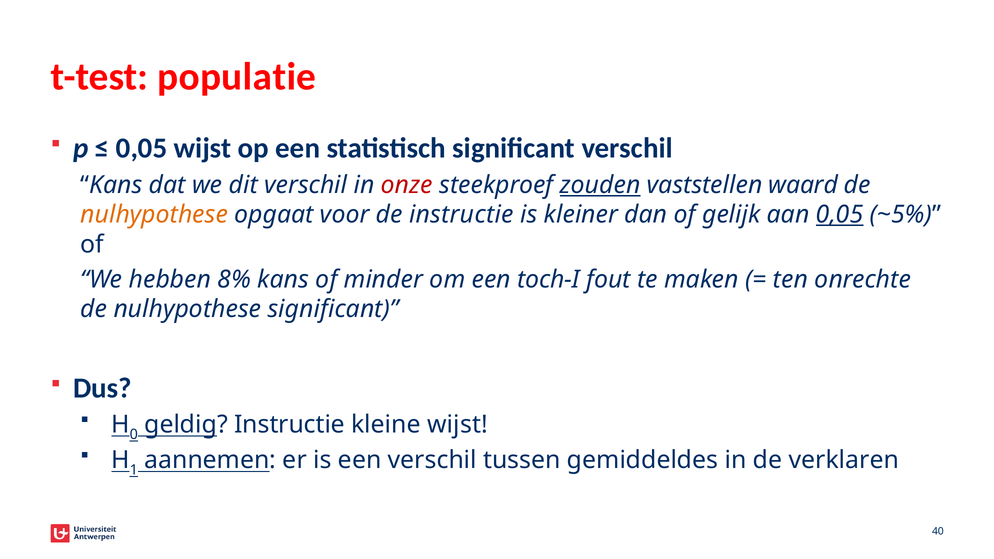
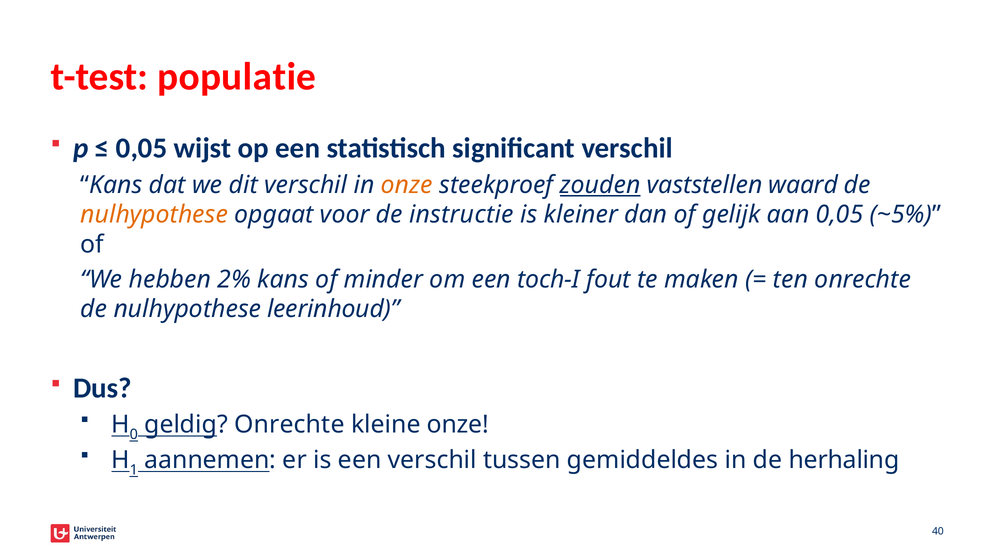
onze colour: red -> orange (407, 185)
0,05 underline: present -> none (840, 215)
8%: 8% -> 2% (234, 279)
nulhypothese significant: significant -> leerinhoud (333, 309)
geldig Instructie: Instructie -> Onrechte (289, 425)
kleine wijst: wijst -> onze (458, 425)
verklaren: verklaren -> herhaling (844, 460)
